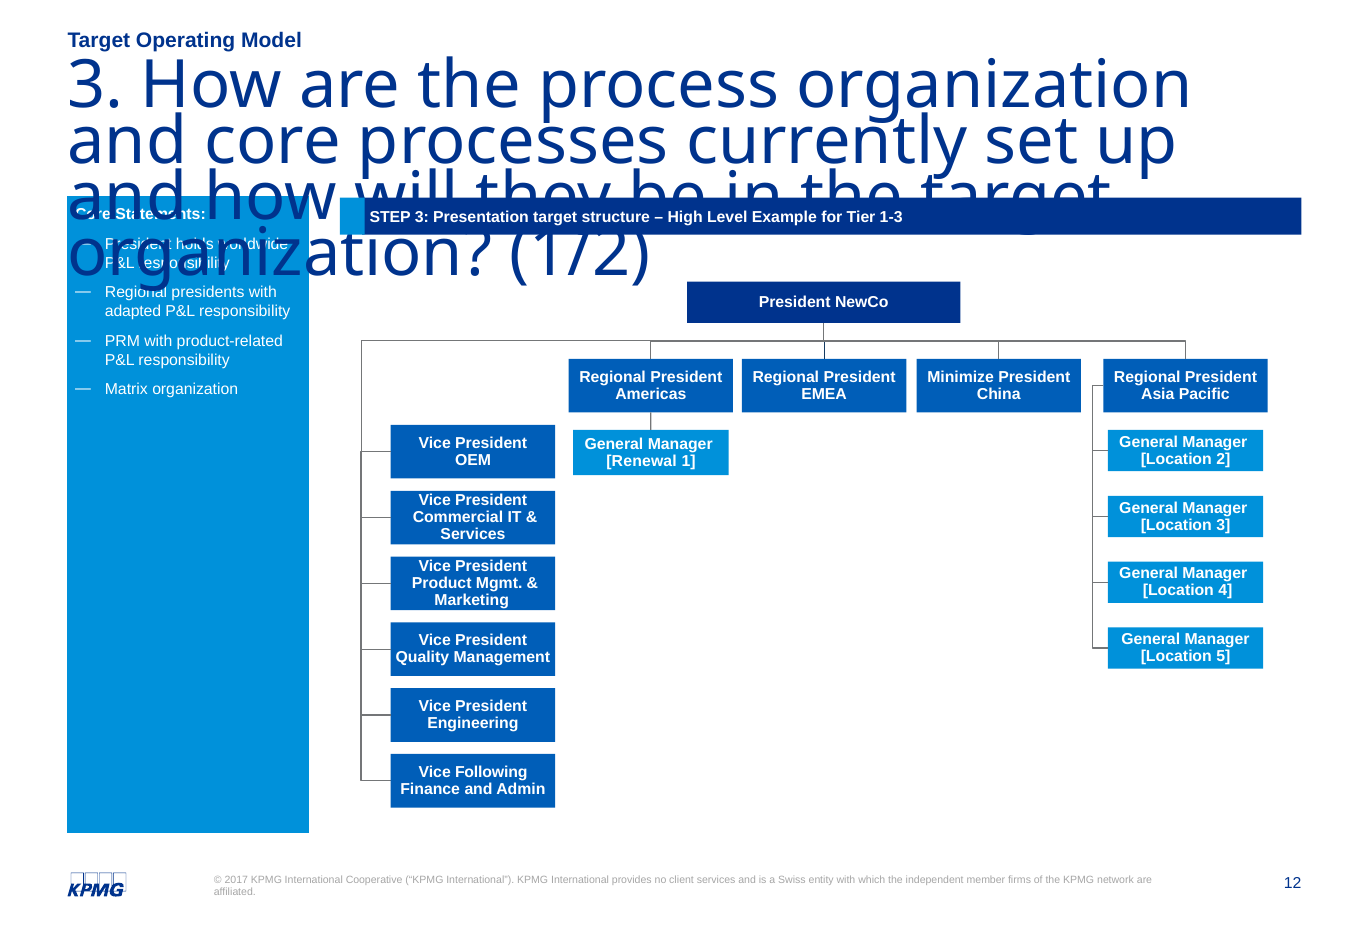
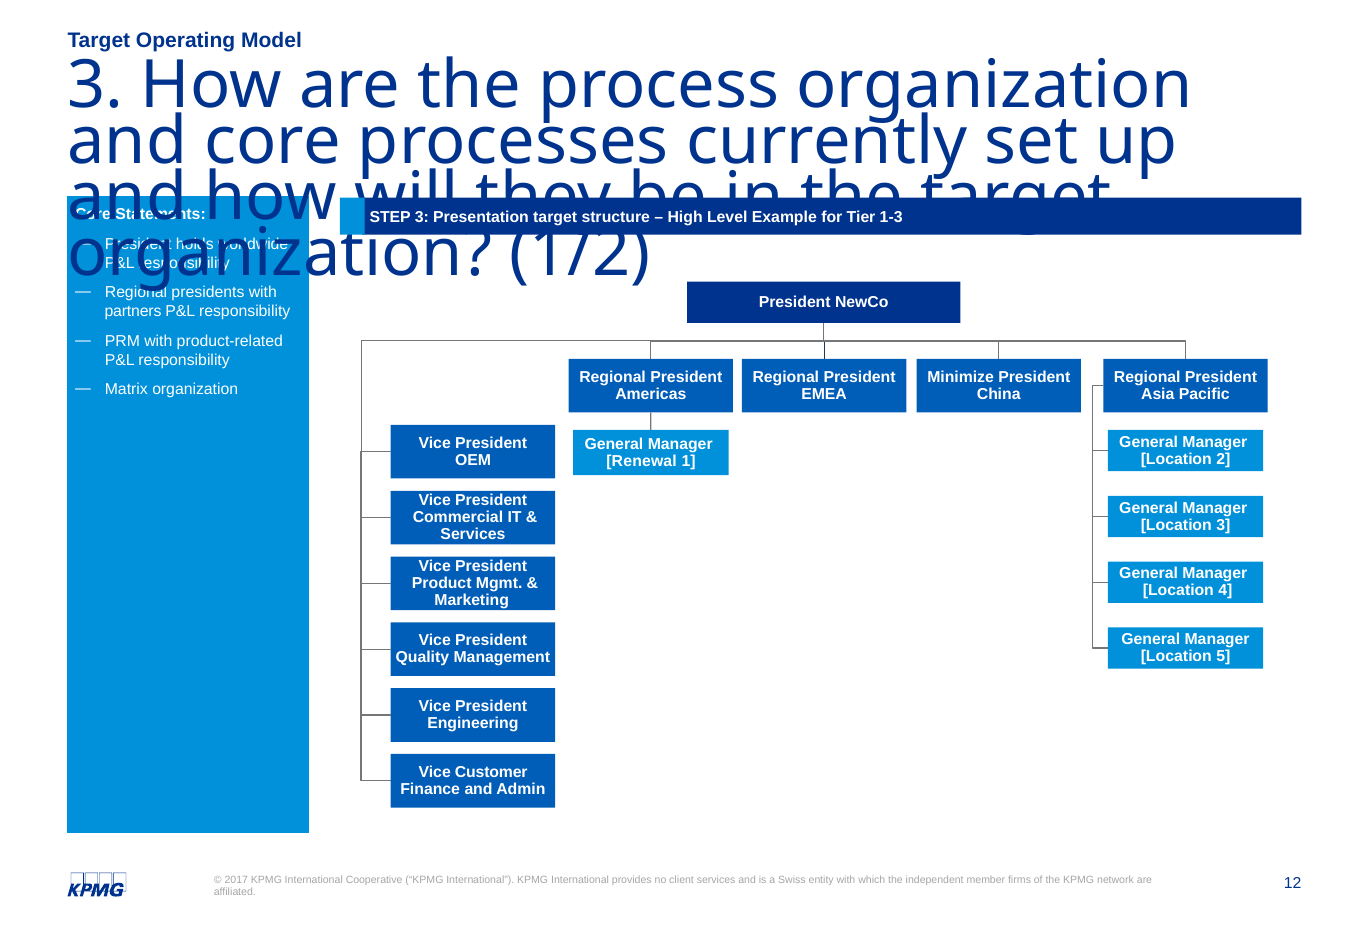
adapted: adapted -> partners (133, 312)
Following: Following -> Customer (491, 773)
